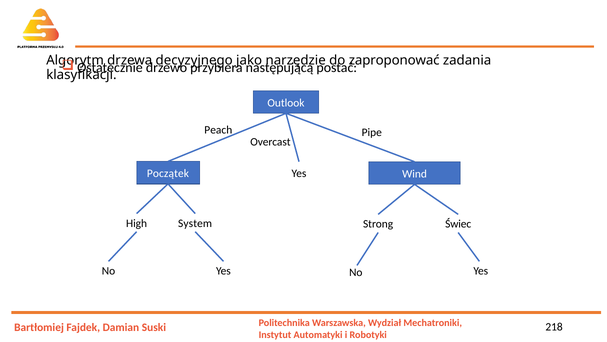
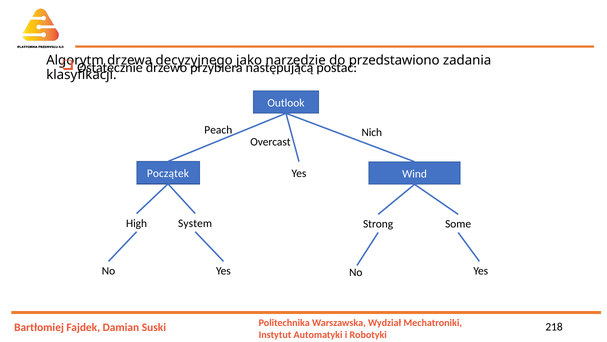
zaproponować: zaproponować -> przedstawiono (394, 60)
Pipe: Pipe -> Nich (372, 132)
Świec: Świec -> Some (458, 224)
